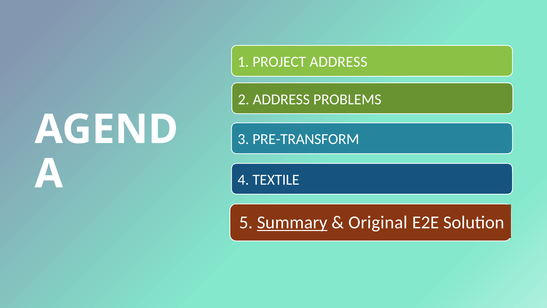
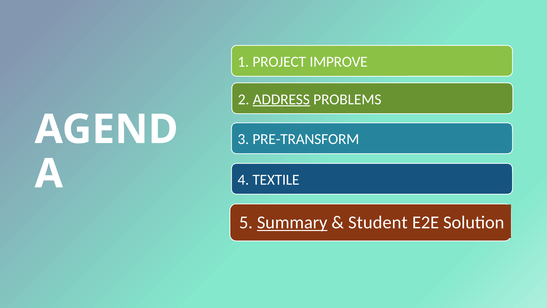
PROJECT ADDRESS: ADDRESS -> IMPROVE (339, 62)
ADDRESS underline: none -> present (281, 99)
Original: Original -> Student (378, 222)
